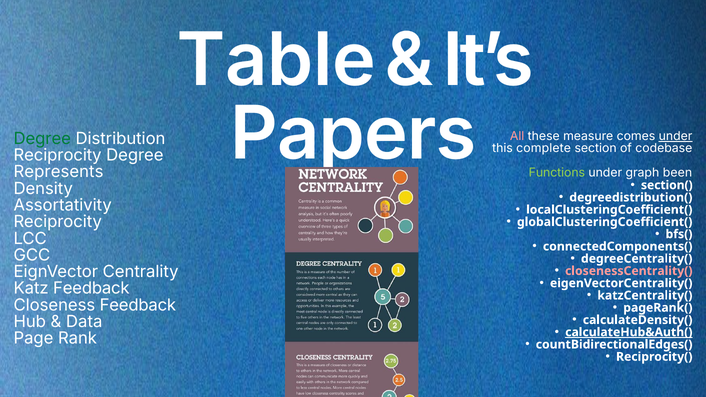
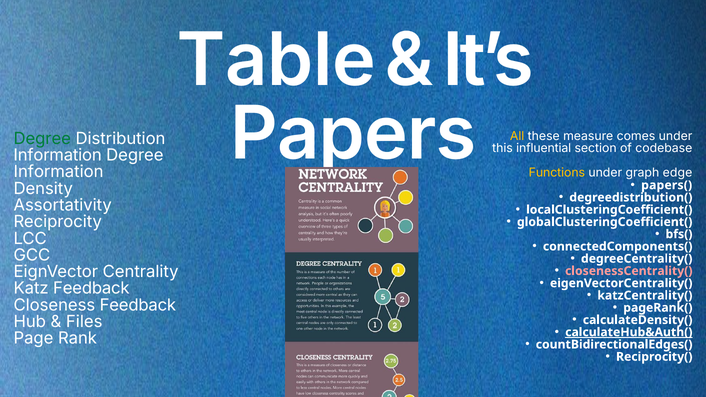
All colour: pink -> yellow (517, 136)
under underline: present -> none (676, 136)
complete: complete -> influential (544, 148)
Reciprocity: Reciprocity -> Information (58, 155)
Represents: Represents -> Information (59, 172)
Functions colour: light green -> yellow (557, 173)
been: been -> edge (677, 173)
section(: section( -> papers( (667, 185)
Data: Data -> Files (84, 322)
